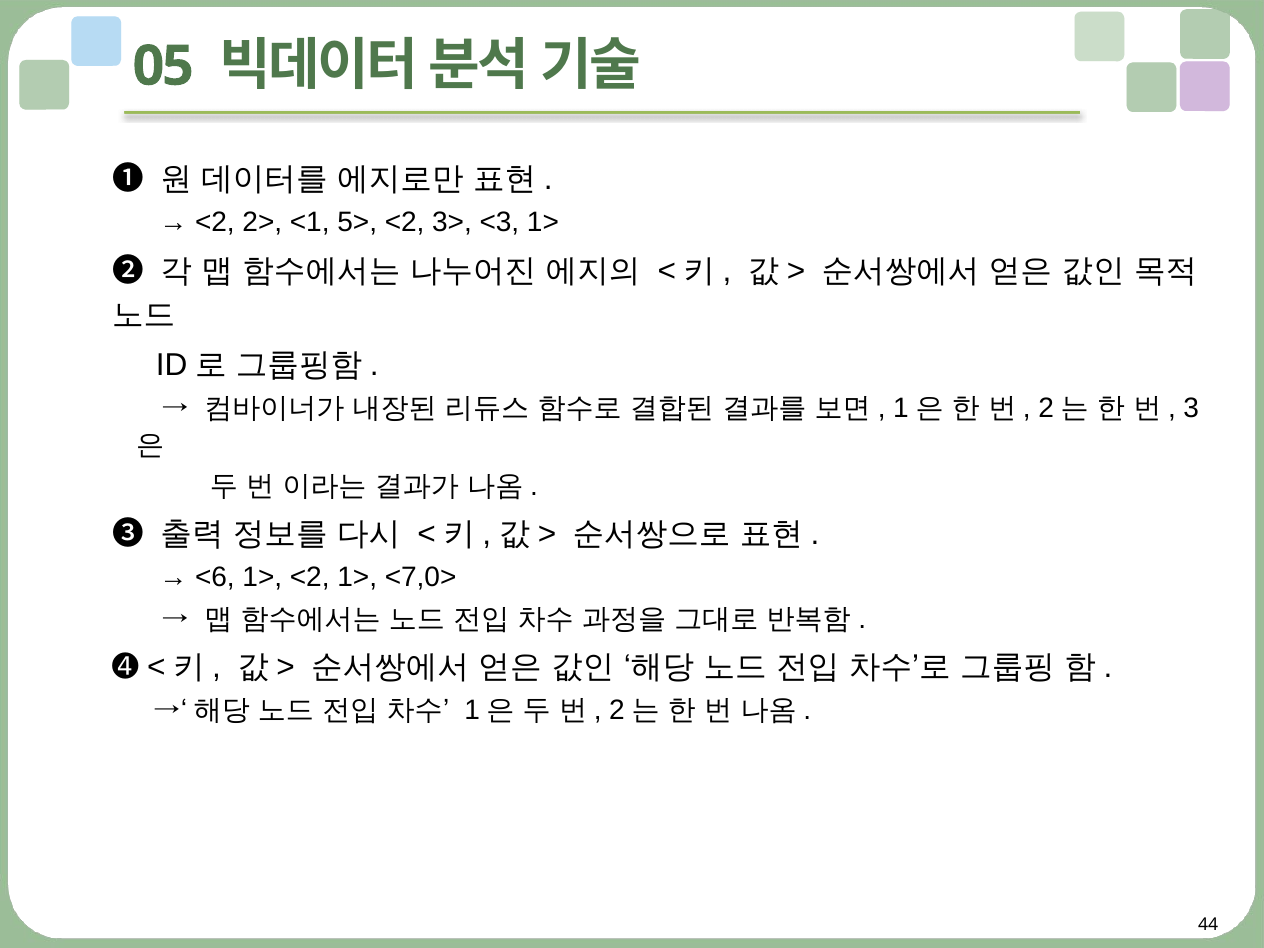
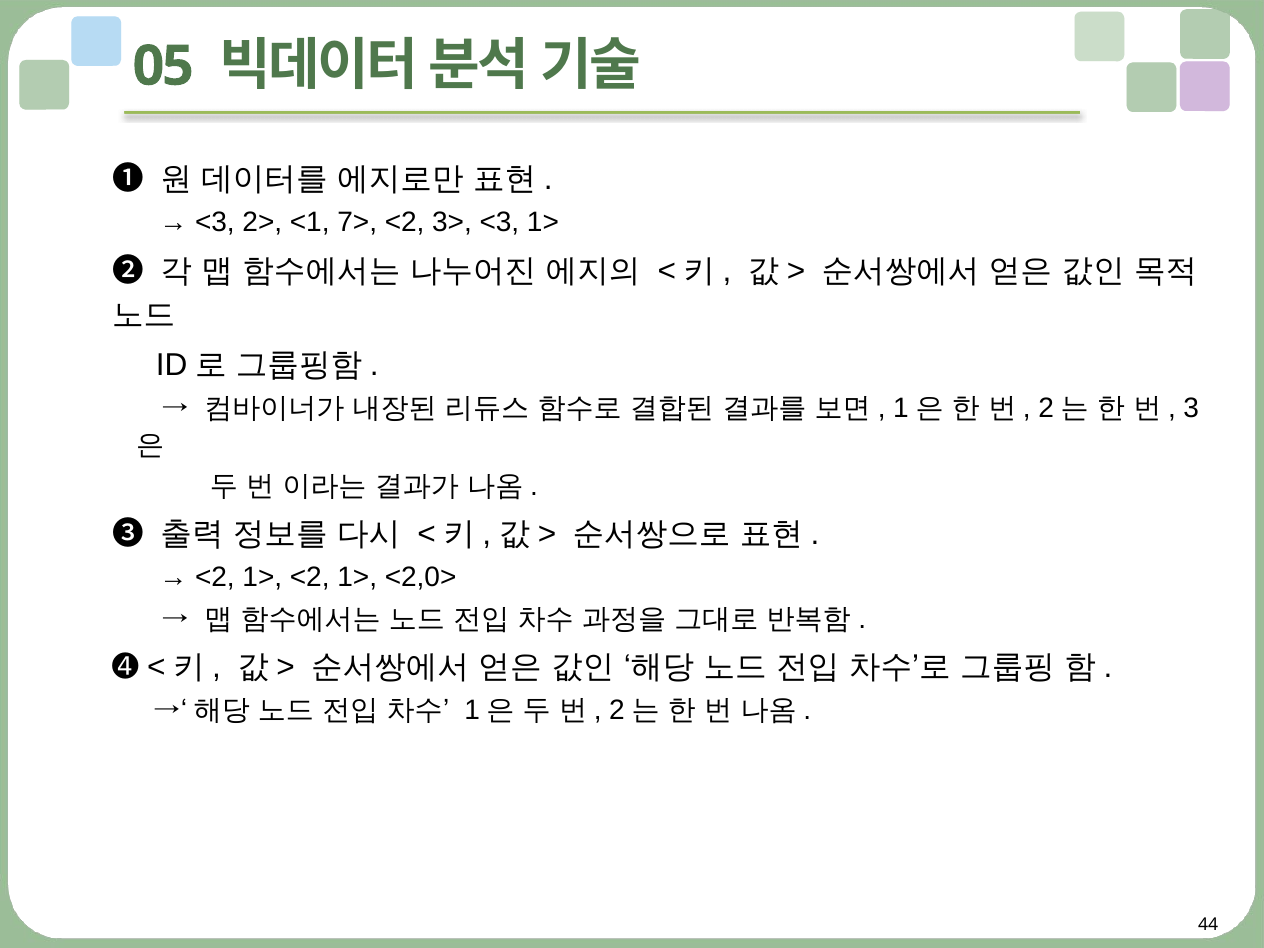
<2: <2 -> <3 (215, 223)
5>: 5> -> 7> (357, 223)
<6: <6 -> <2 (215, 578)
<7,0>: <7,0> -> <2,0> (421, 578)
